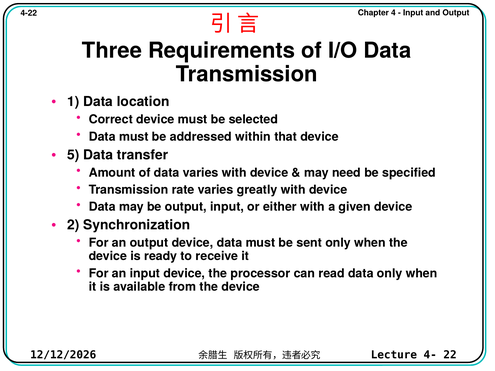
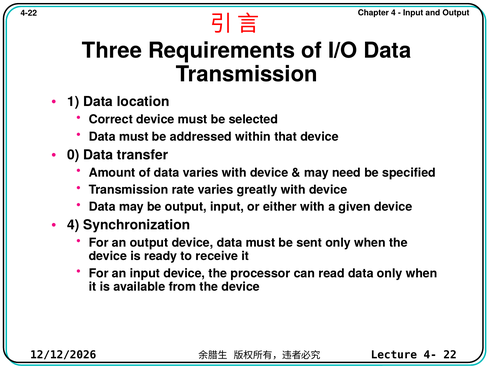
5: 5 -> 0 (73, 155)
2: 2 -> 4 (73, 225)
